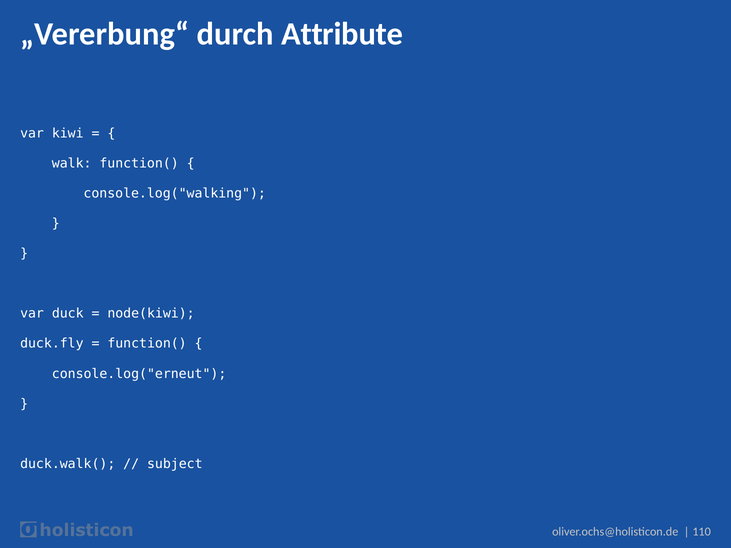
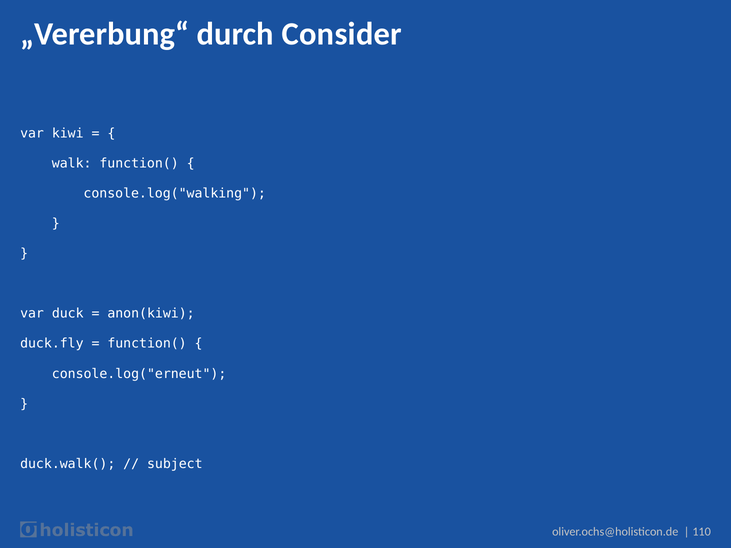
Attribute: Attribute -> Consider (342, 34)
node(kiwi: node(kiwi -> anon(kiwi (151, 314)
